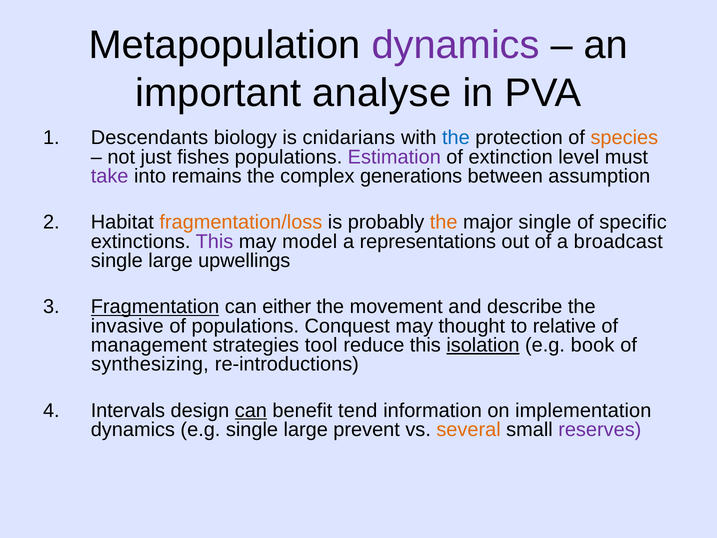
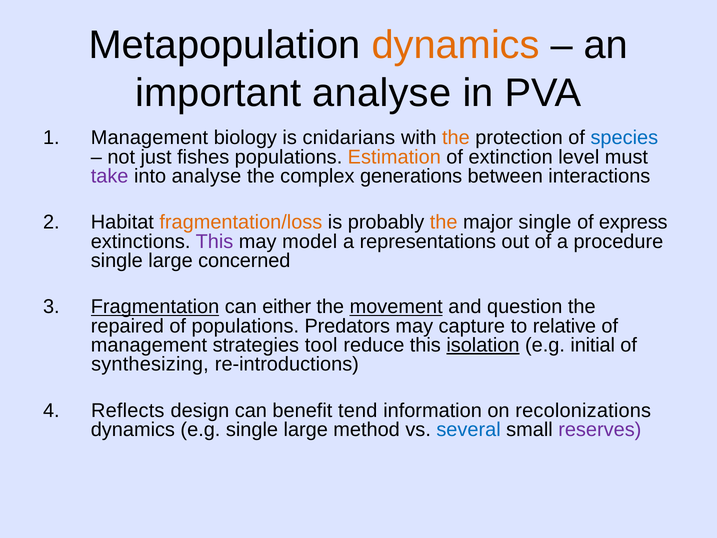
dynamics colour: purple -> orange (456, 45)
Descendants: Descendants -> Management (149, 138)
the colour: blue -> orange (456, 138)
species colour: orange -> blue (624, 138)
Estimation colour: purple -> orange (394, 157)
into remains: remains -> analyse (206, 176)
assumption: assumption -> interactions (599, 176)
specific: specific -> express (633, 222)
broadcast: broadcast -> procedure (618, 241)
upwellings: upwellings -> concerned (244, 261)
movement underline: none -> present (396, 307)
describe: describe -> question (525, 307)
invasive: invasive -> repaired (127, 326)
Conquest: Conquest -> Predators (347, 326)
thought: thought -> capture (472, 326)
book: book -> initial (593, 345)
Intervals: Intervals -> Reflects (128, 410)
can underline: present -> none (251, 410)
implementation: implementation -> recolonizations (583, 410)
prevent: prevent -> method (367, 430)
several colour: orange -> blue (469, 430)
